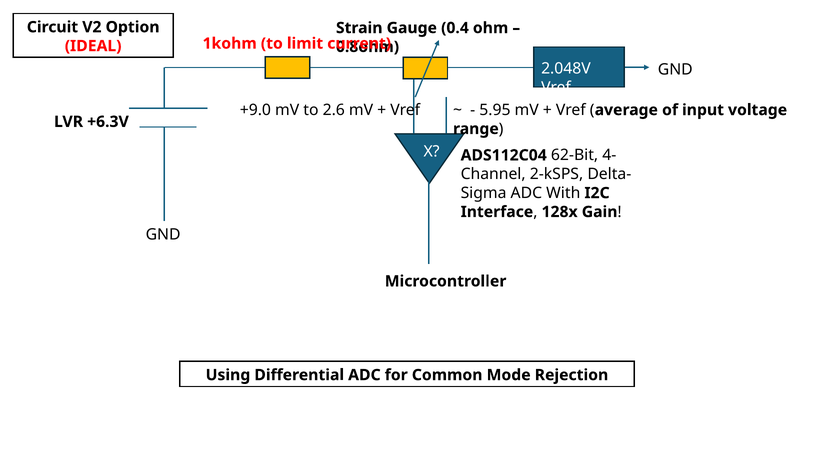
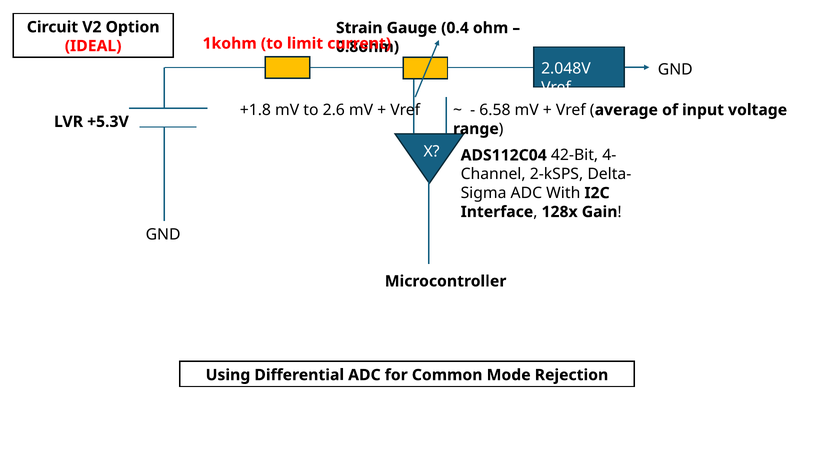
+9.0: +9.0 -> +1.8 (255, 110)
5.95: 5.95 -> 6.58 (495, 110)
+6.3V: +6.3V -> +5.3V (108, 122)
62-Bit: 62-Bit -> 42-Bit (575, 155)
